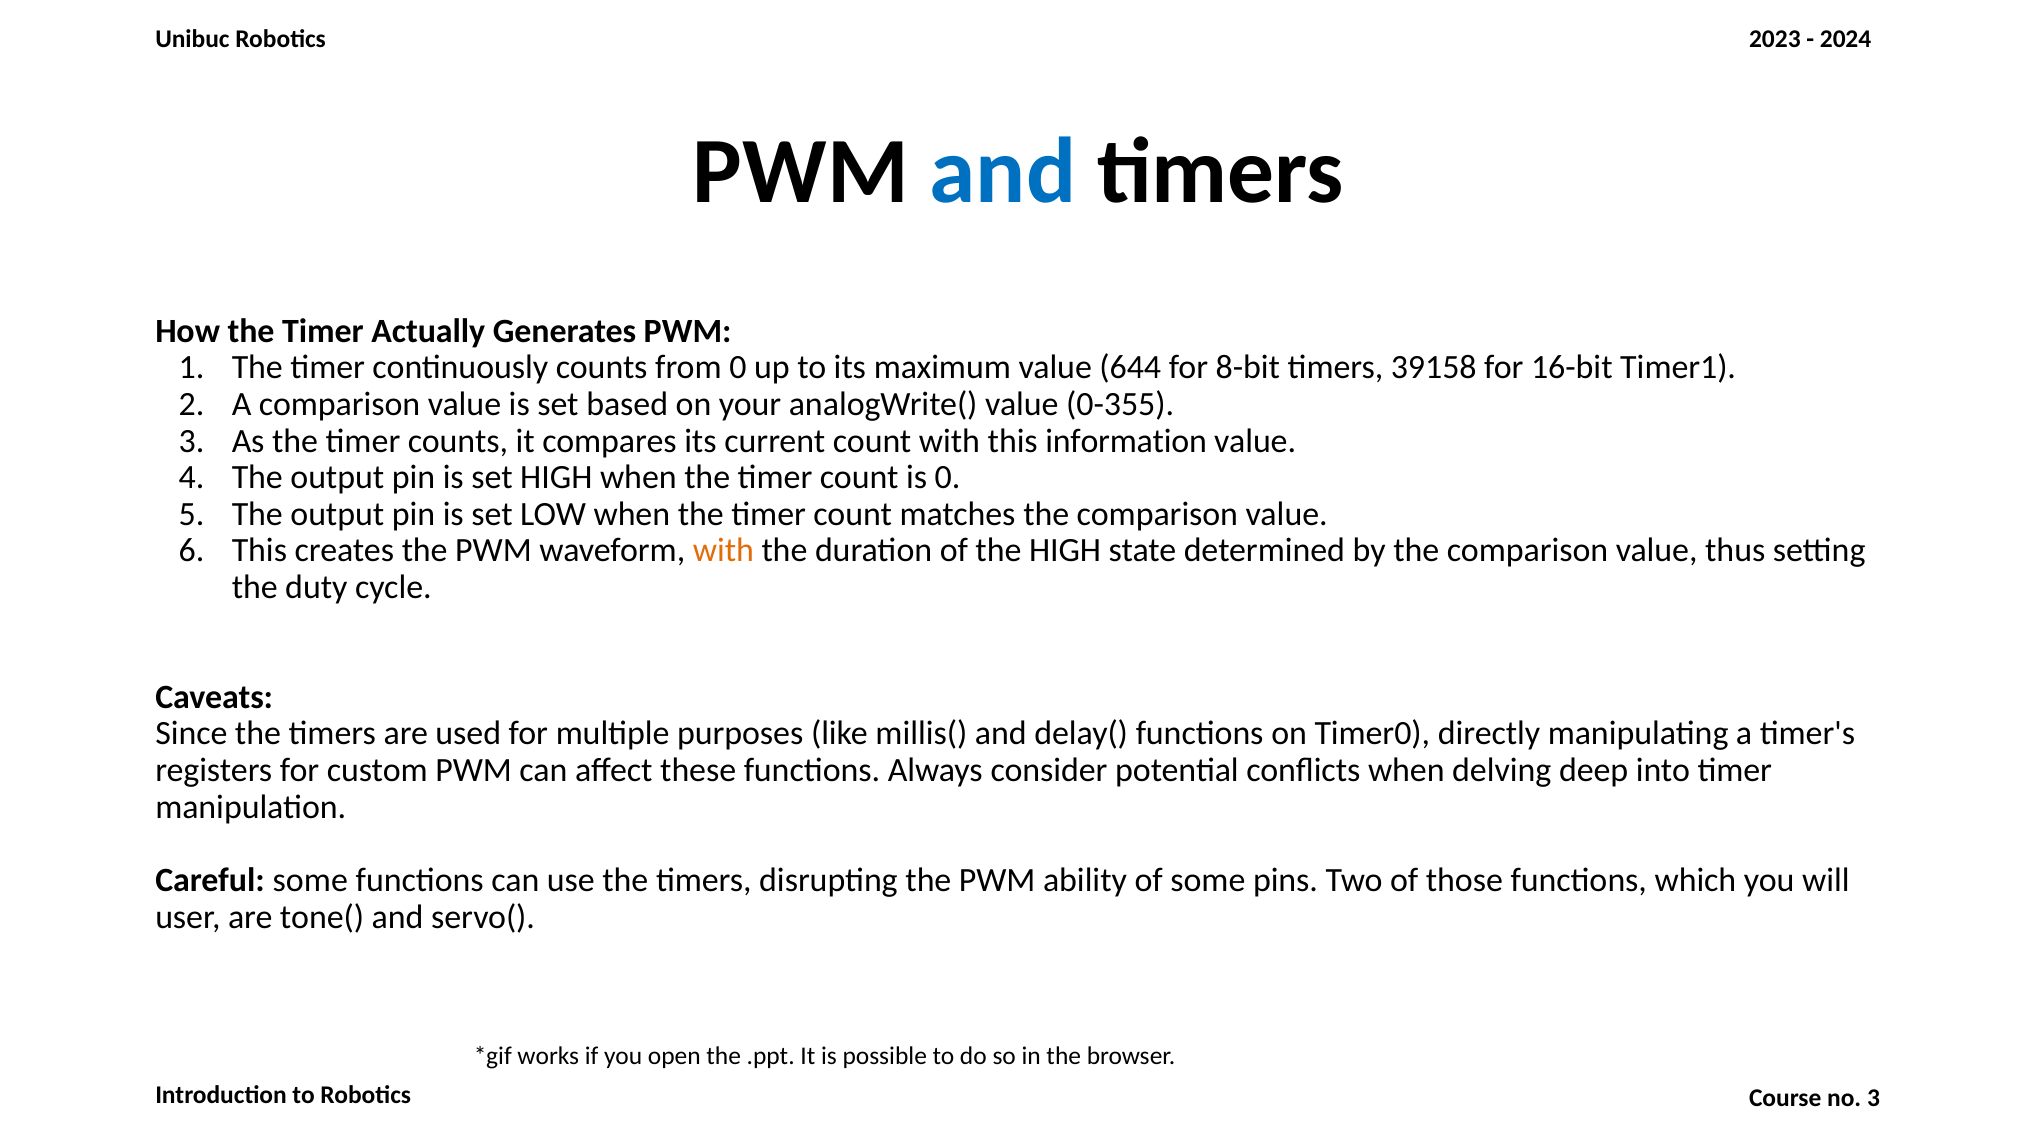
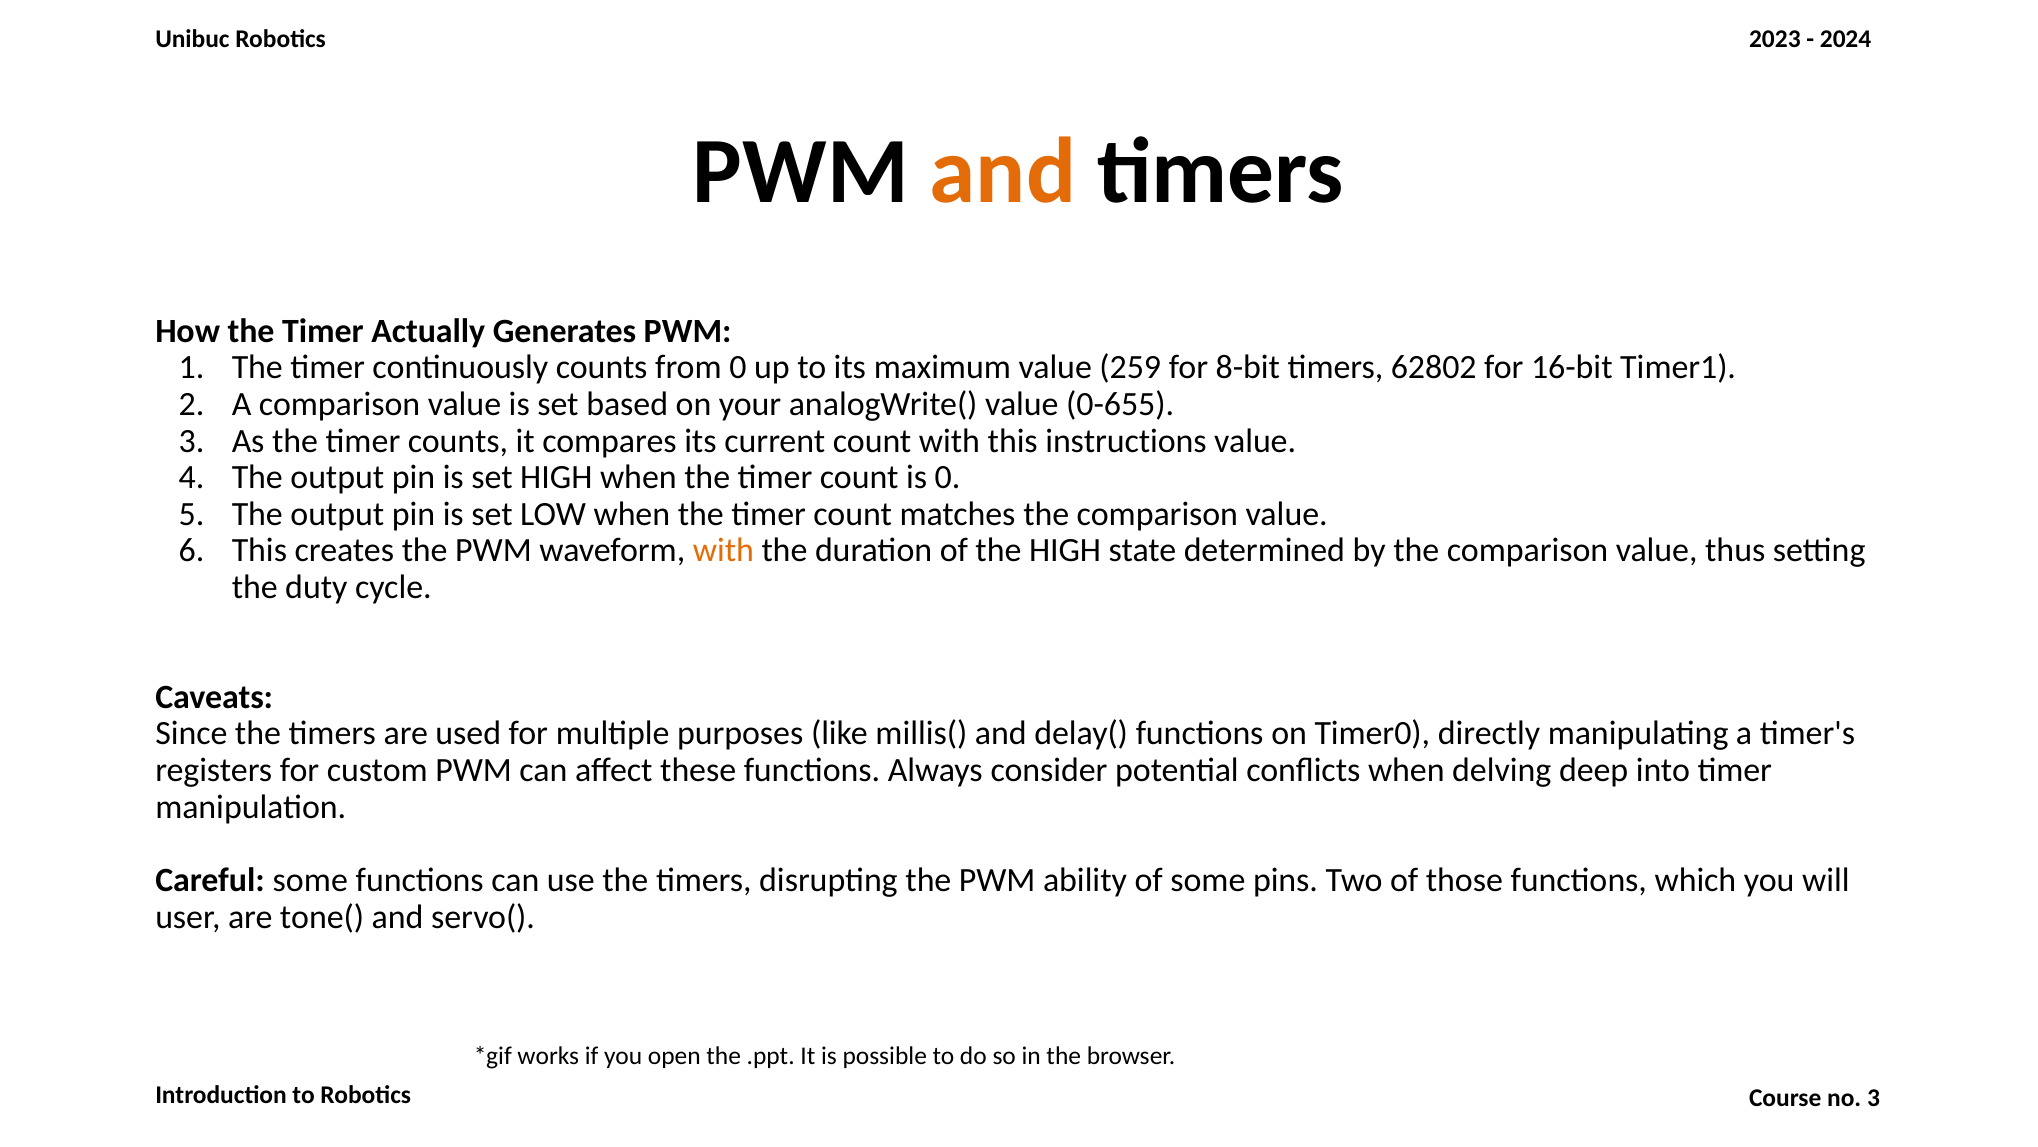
and colour: blue -> orange (1003, 171)
644: 644 -> 259 (1130, 367)
39158: 39158 -> 62802 (1434, 367)
0-355: 0-355 -> 0-655 (1120, 404)
information: information -> instructions (1126, 441)
